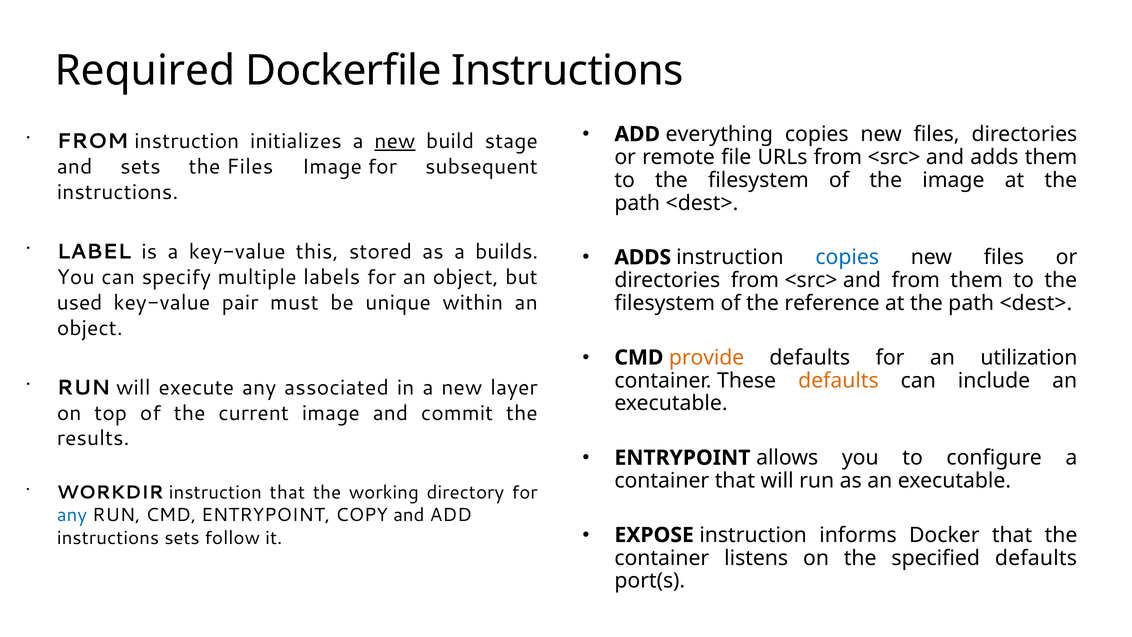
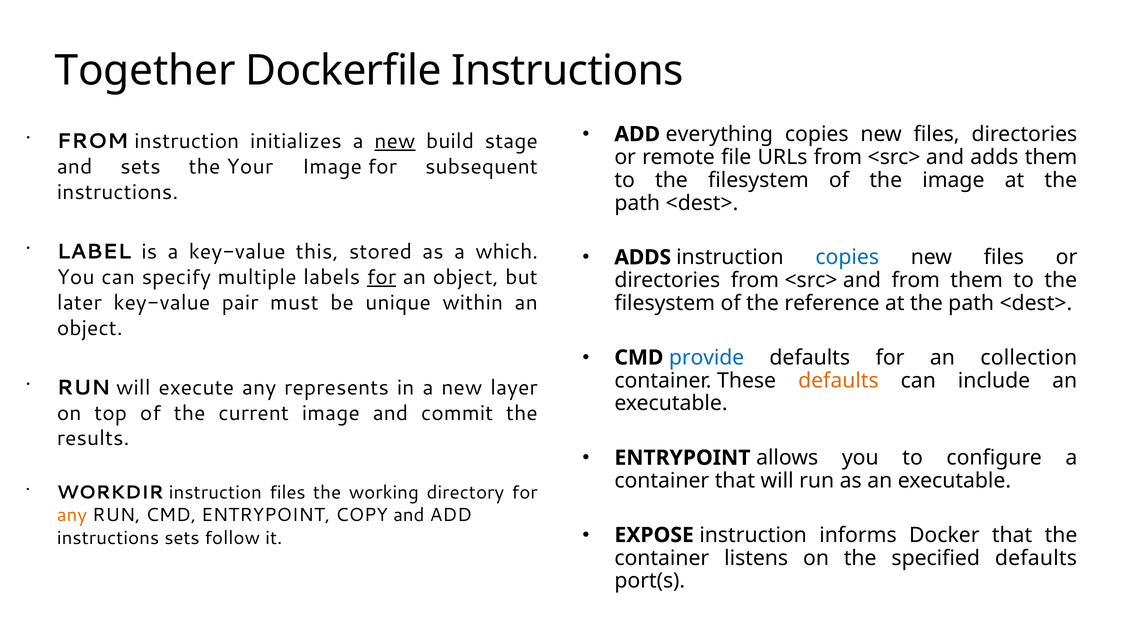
Required: Required -> Together (145, 71)
the Files: Files -> Your (250, 167)
builds: builds -> which (507, 252)
for underline: none -> present (382, 277)
used: used -> later (79, 302)
provide colour: orange -> blue (707, 357)
utilization: utilization -> collection (1029, 357)
associated: associated -> represents (337, 387)
instruction that: that -> files (288, 492)
any colour: blue -> orange (72, 515)
